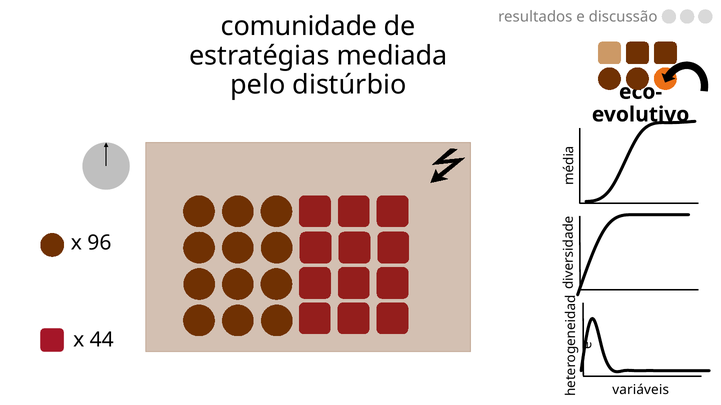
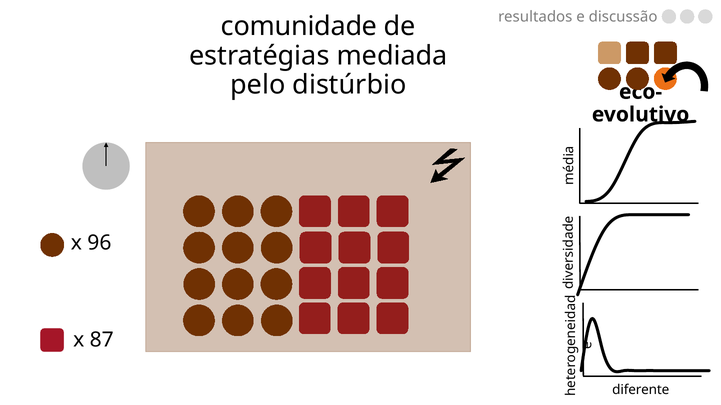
44: 44 -> 87 (102, 340)
variáveis: variáveis -> diferente (641, 390)
